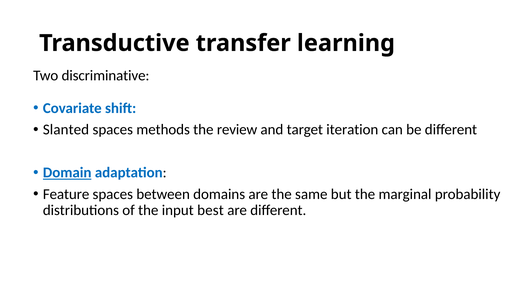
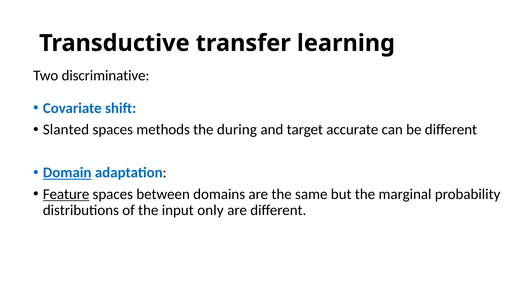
review: review -> during (237, 129)
iteration: iteration -> accurate (352, 129)
Feature underline: none -> present (66, 194)
best: best -> only (210, 210)
